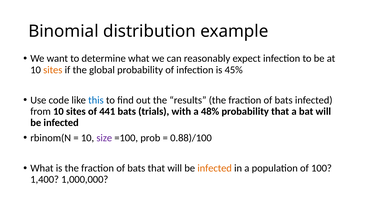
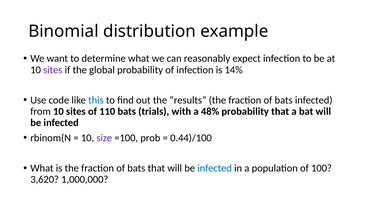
sites colour: orange -> purple (53, 70)
45%: 45% -> 14% (234, 70)
441: 441 -> 110 (107, 111)
0.88)/100: 0.88)/100 -> 0.44)/100 (191, 138)
infected colour: orange -> blue (215, 168)
1,400: 1,400 -> 3,620 (45, 179)
